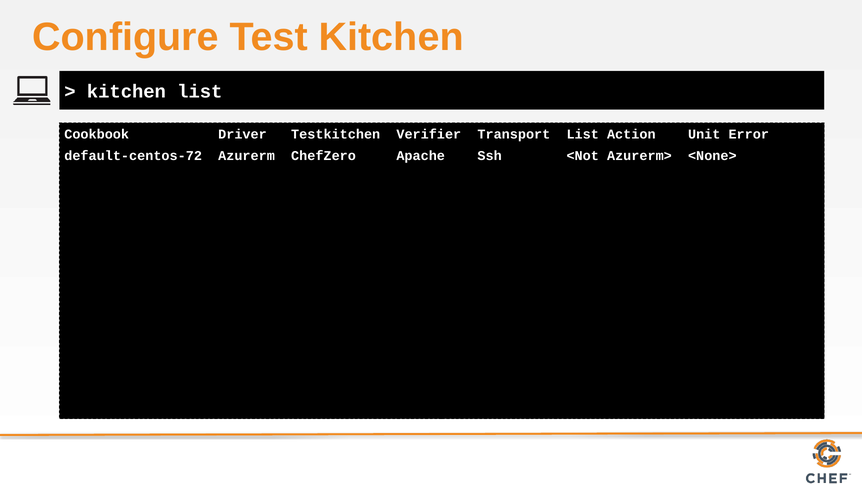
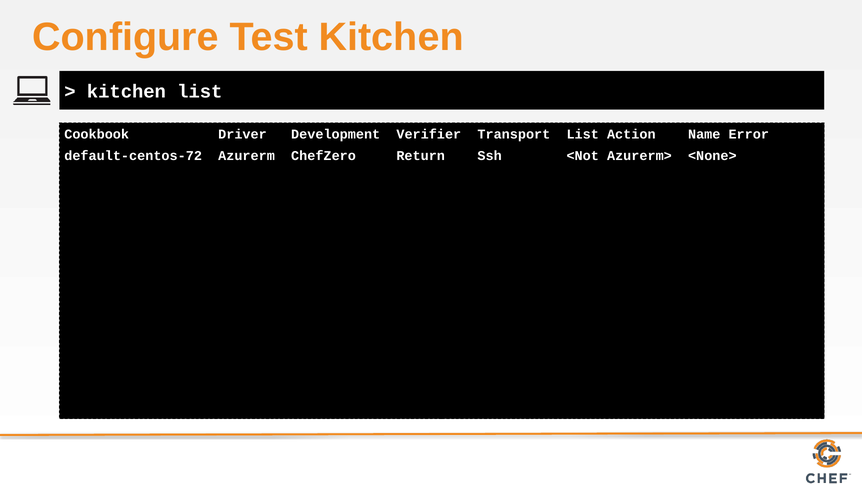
Testkitchen: Testkitchen -> Development (336, 134)
Unit: Unit -> Name (704, 134)
Apache: Apache -> Return (421, 156)
